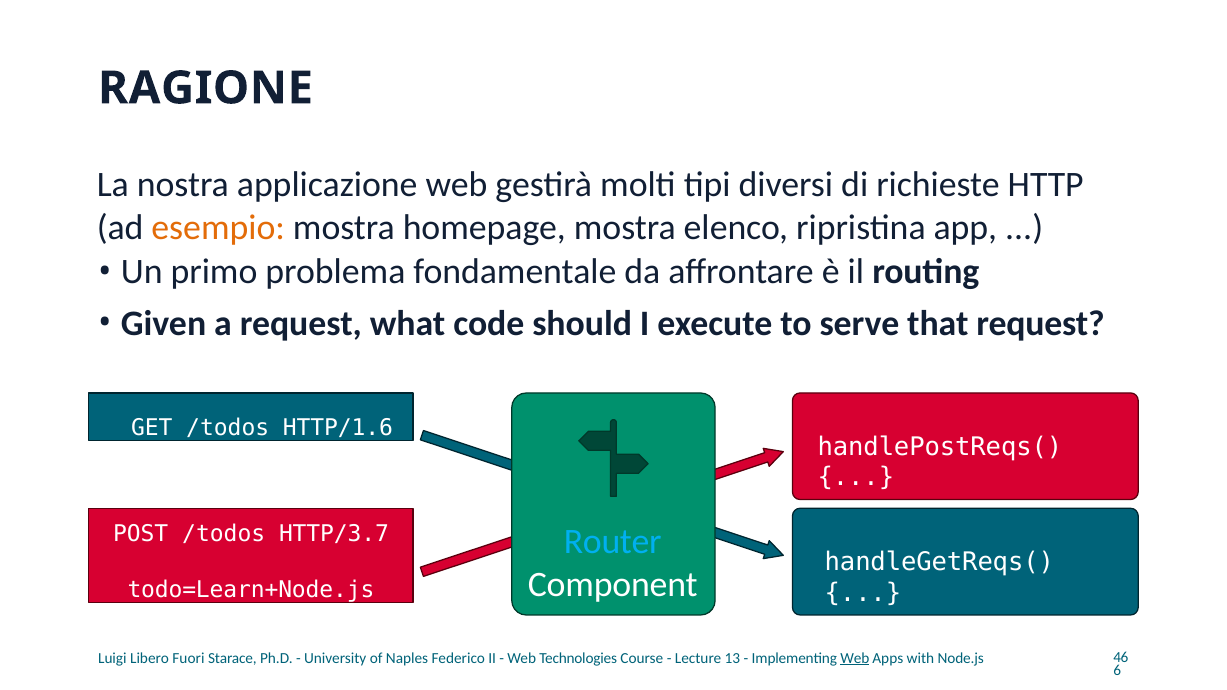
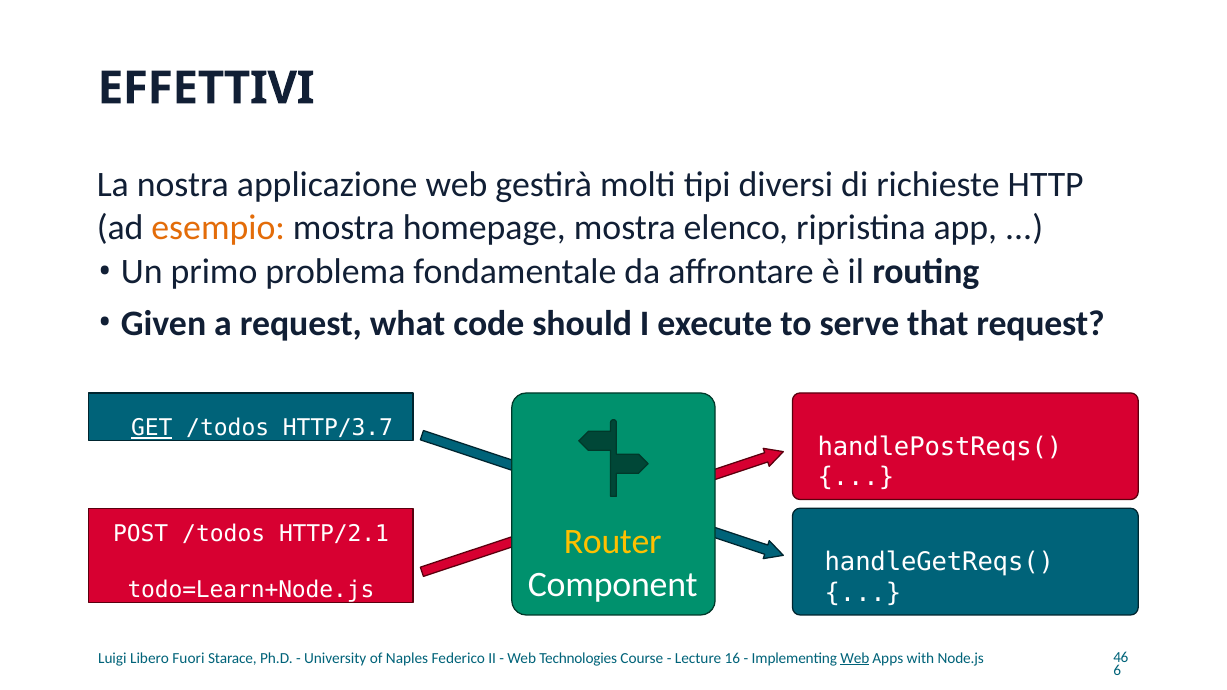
RAGIONE: RAGIONE -> EFFETTIVI (206, 88)
GET underline: none -> present (152, 428)
HTTP/1.6: HTTP/1.6 -> HTTP/3.7 (338, 428)
HTTP/3.7: HTTP/3.7 -> HTTP/2.1 (334, 535)
Router colour: light blue -> yellow (613, 542)
13: 13 -> 16 (732, 658)
